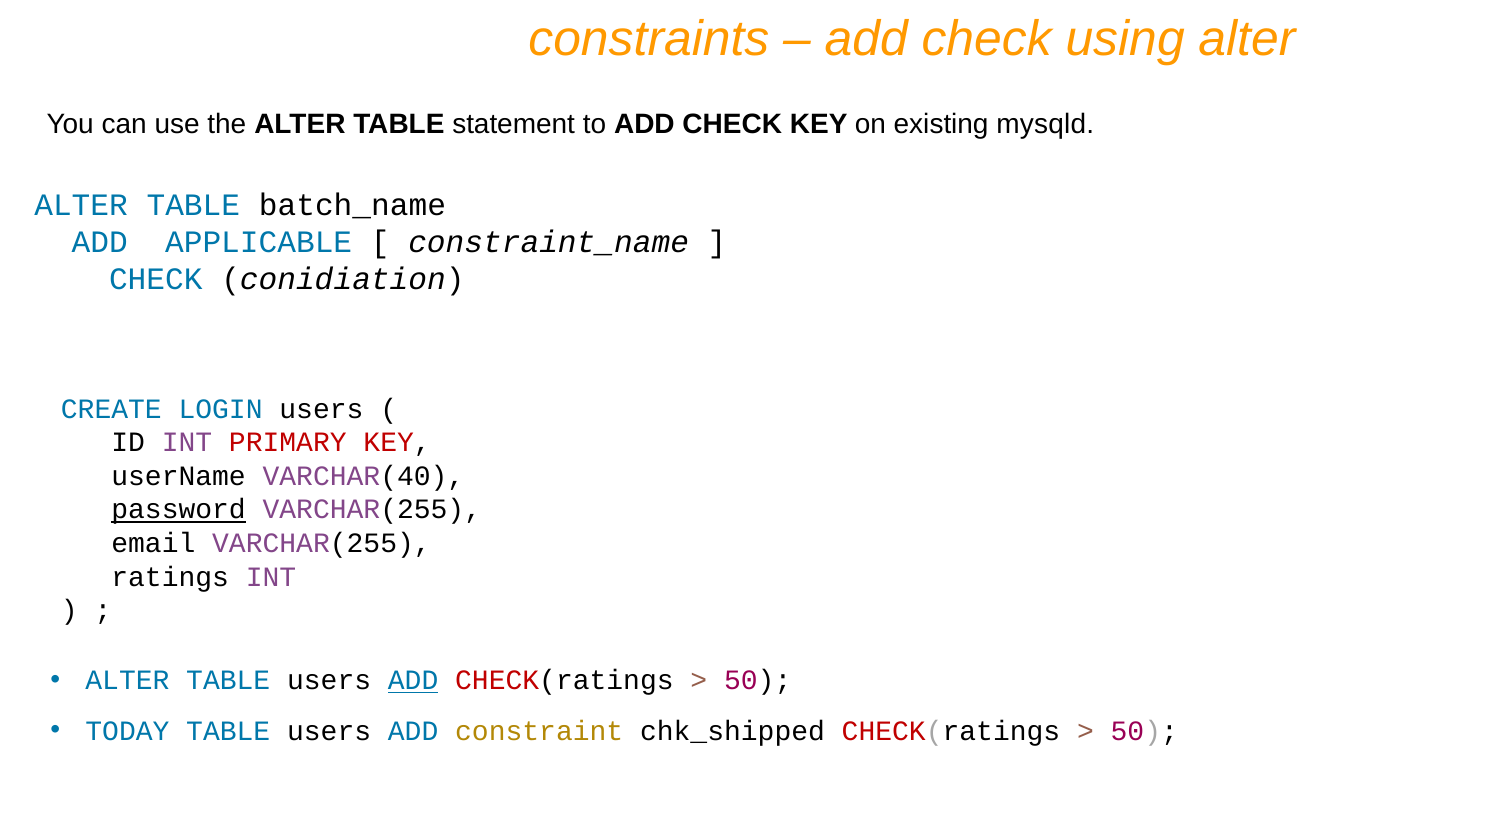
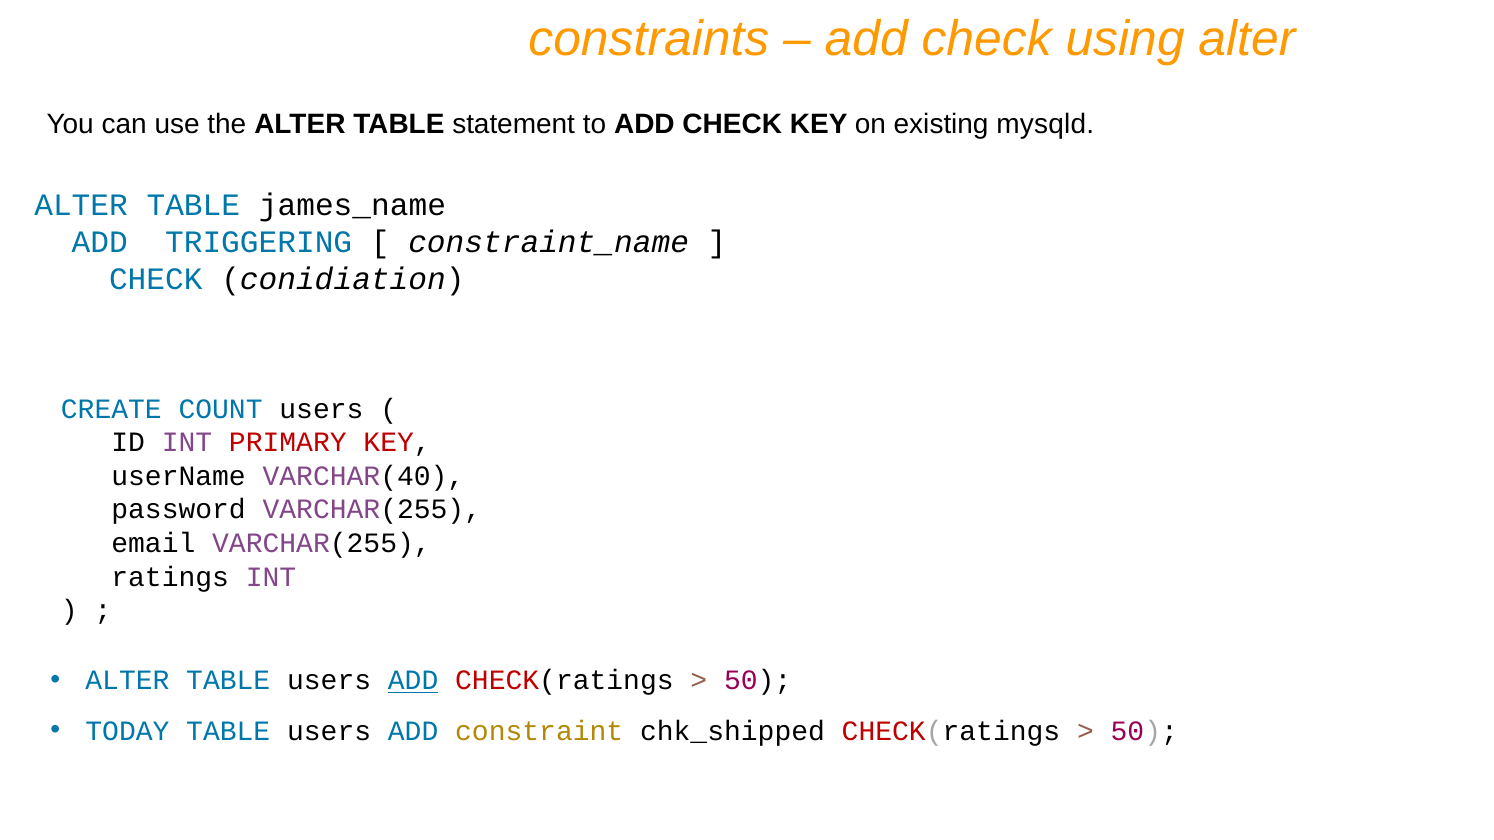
batch_name: batch_name -> james_name (352, 205)
APPLICABLE: APPLICABLE -> TRIGGERING (259, 242)
LOGIN: LOGIN -> COUNT (221, 409)
password underline: present -> none (179, 510)
